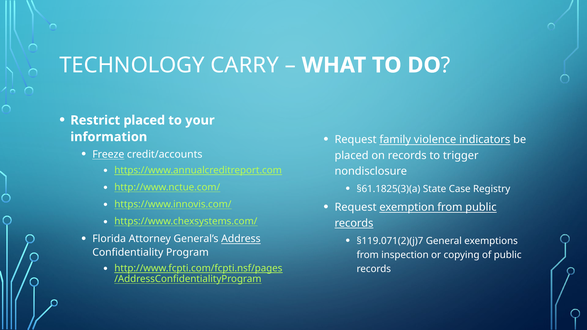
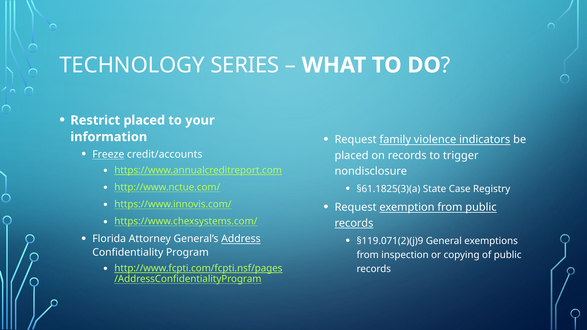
CARRY: CARRY -> SERIES (245, 65)
§119.071(2)(j)7: §119.071(2)(j)7 -> §119.071(2)(j)9 (390, 241)
